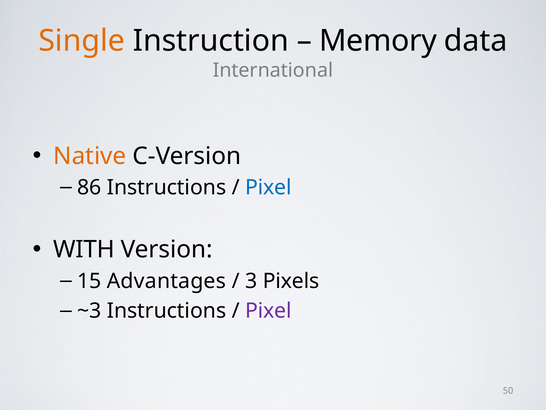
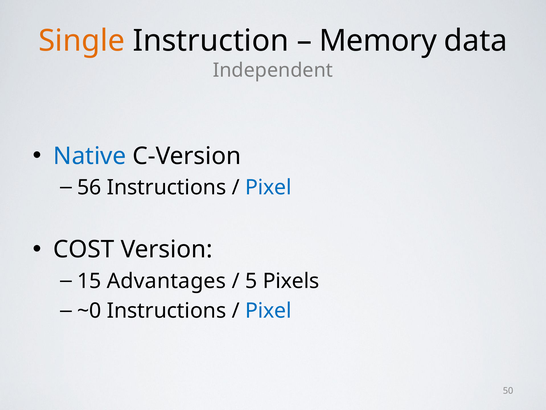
International: International -> Independent (273, 70)
Native colour: orange -> blue (90, 156)
86: 86 -> 56 (89, 187)
WITH: WITH -> COST (84, 249)
3: 3 -> 5 (251, 281)
~3: ~3 -> ~0 (89, 310)
Pixel colour: purple -> blue (268, 310)
